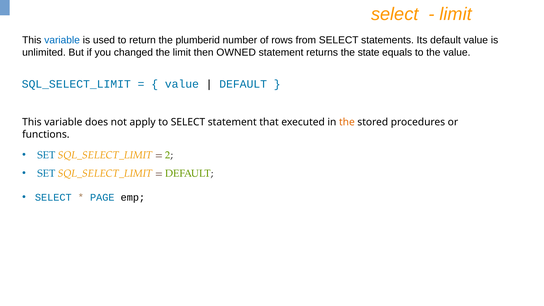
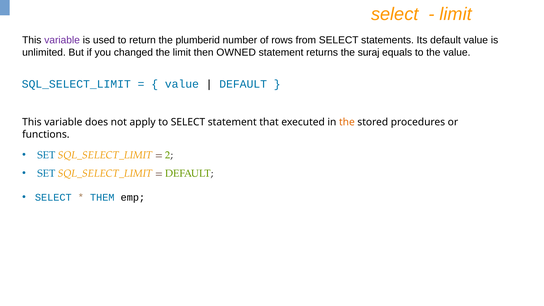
variable colour: blue -> purple (62, 40)
state: state -> suraj (369, 52)
PAGE: PAGE -> THEM (102, 197)
